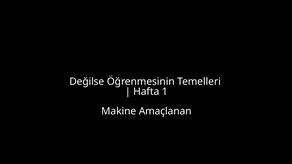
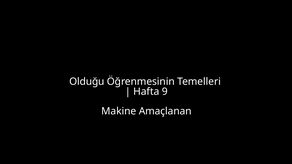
Değilse: Değilse -> Olduğu (87, 82)
1: 1 -> 9 (165, 92)
